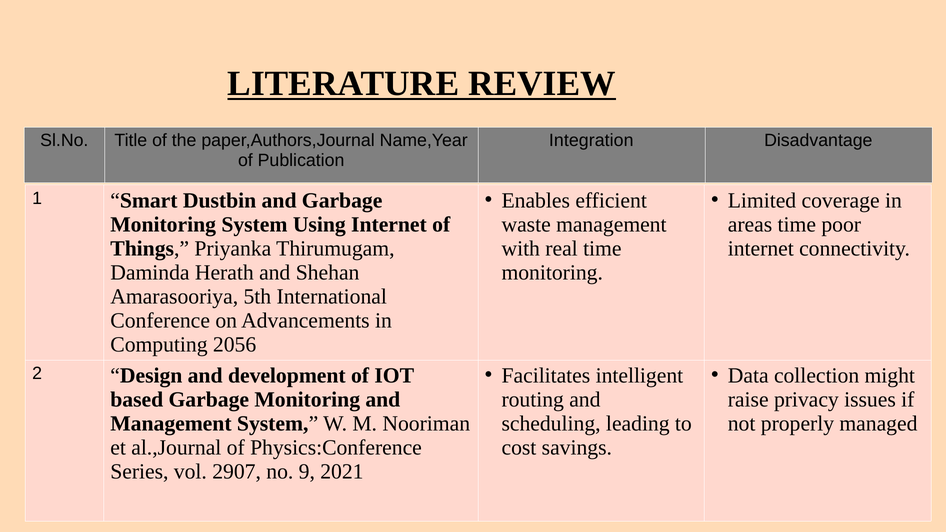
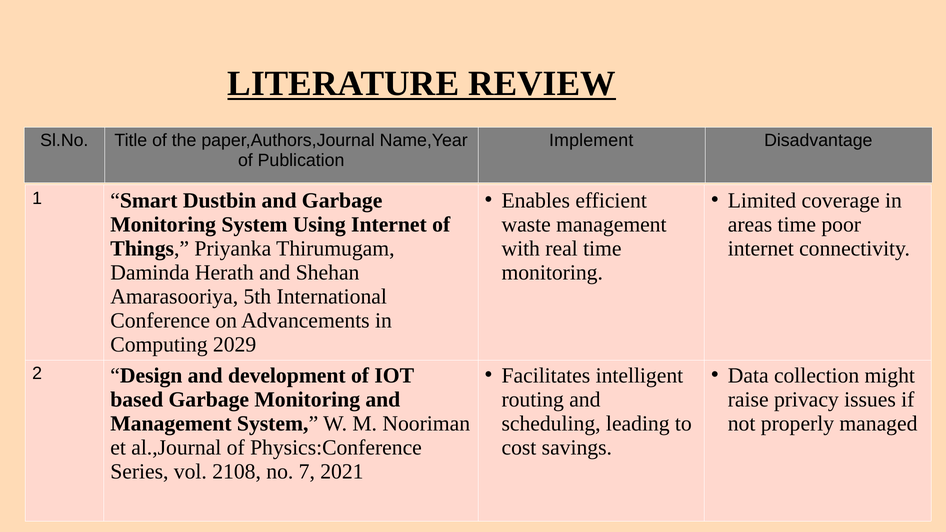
Integration: Integration -> Implement (591, 141)
2056: 2056 -> 2029 (235, 344)
2907: 2907 -> 2108 (237, 472)
9: 9 -> 7 (307, 472)
